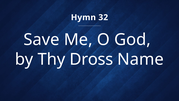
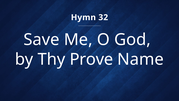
Dross: Dross -> Prove (91, 59)
